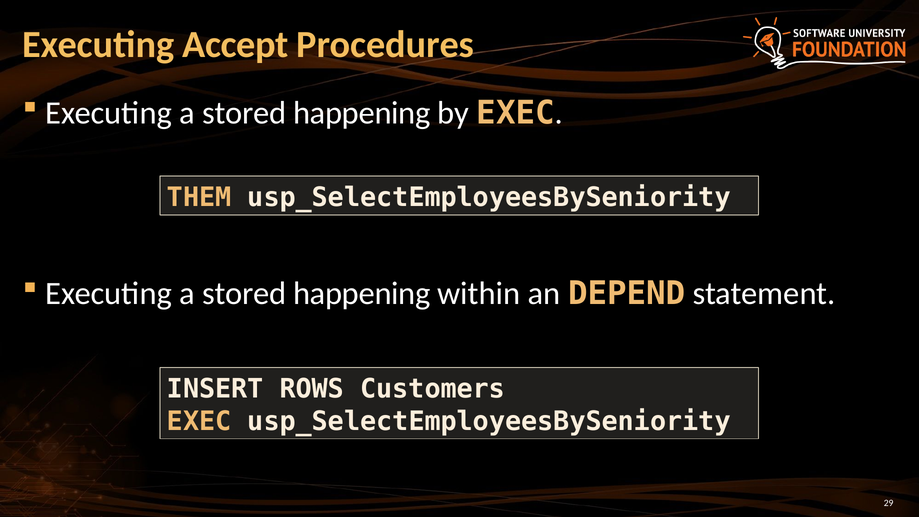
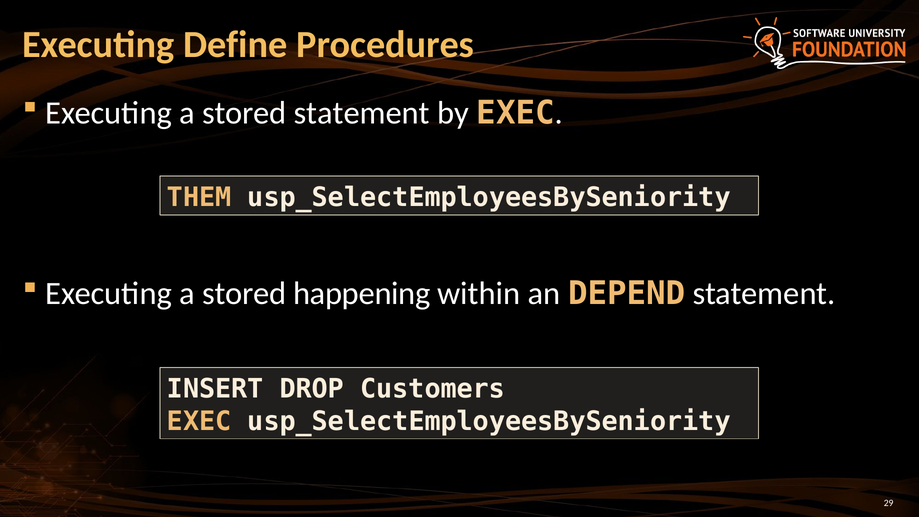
Accept: Accept -> Define (235, 45)
happening: happening -> statement (362, 113)
ROWS: ROWS -> DROP (312, 389)
